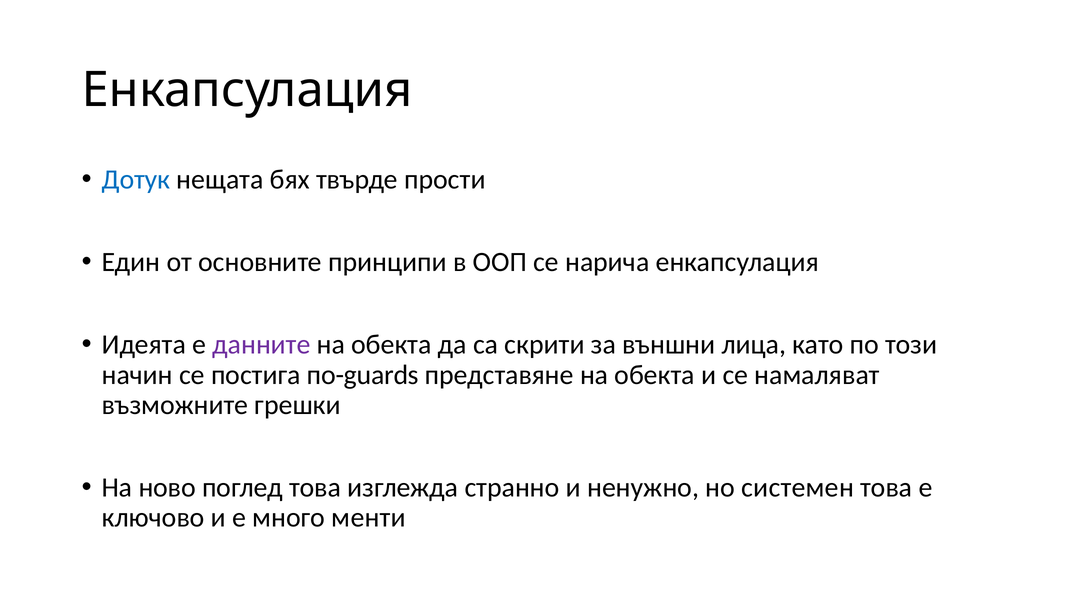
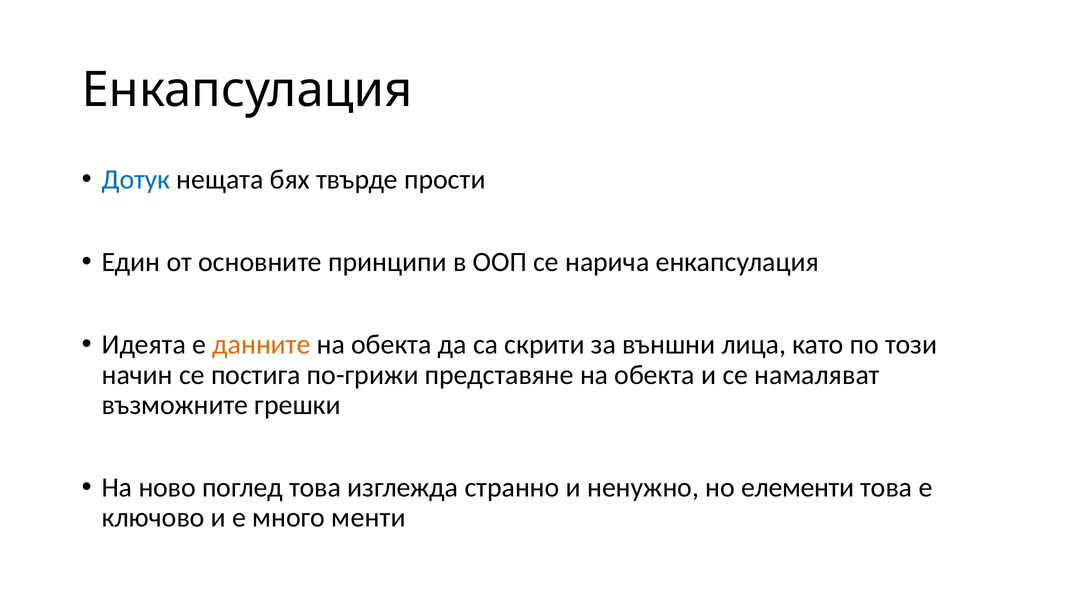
данните colour: purple -> orange (261, 344)
по-guards: по-guards -> по-грижи (363, 374)
системен: системен -> елементи (798, 487)
